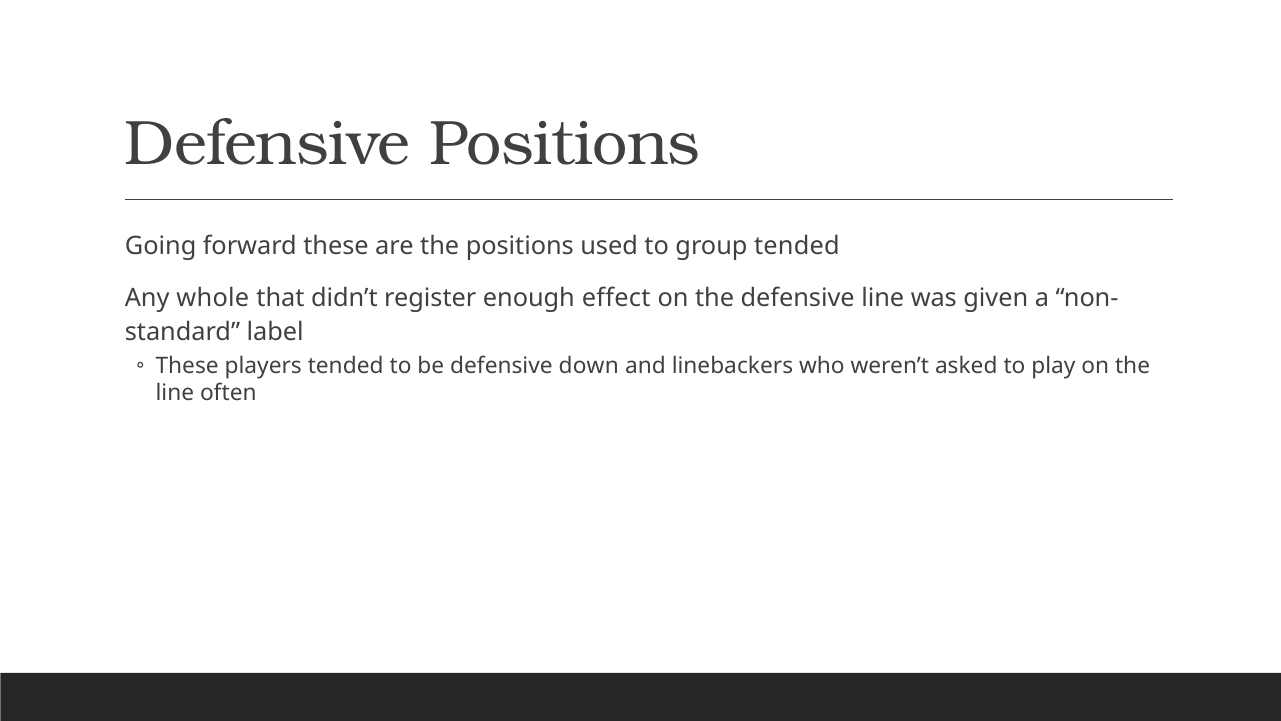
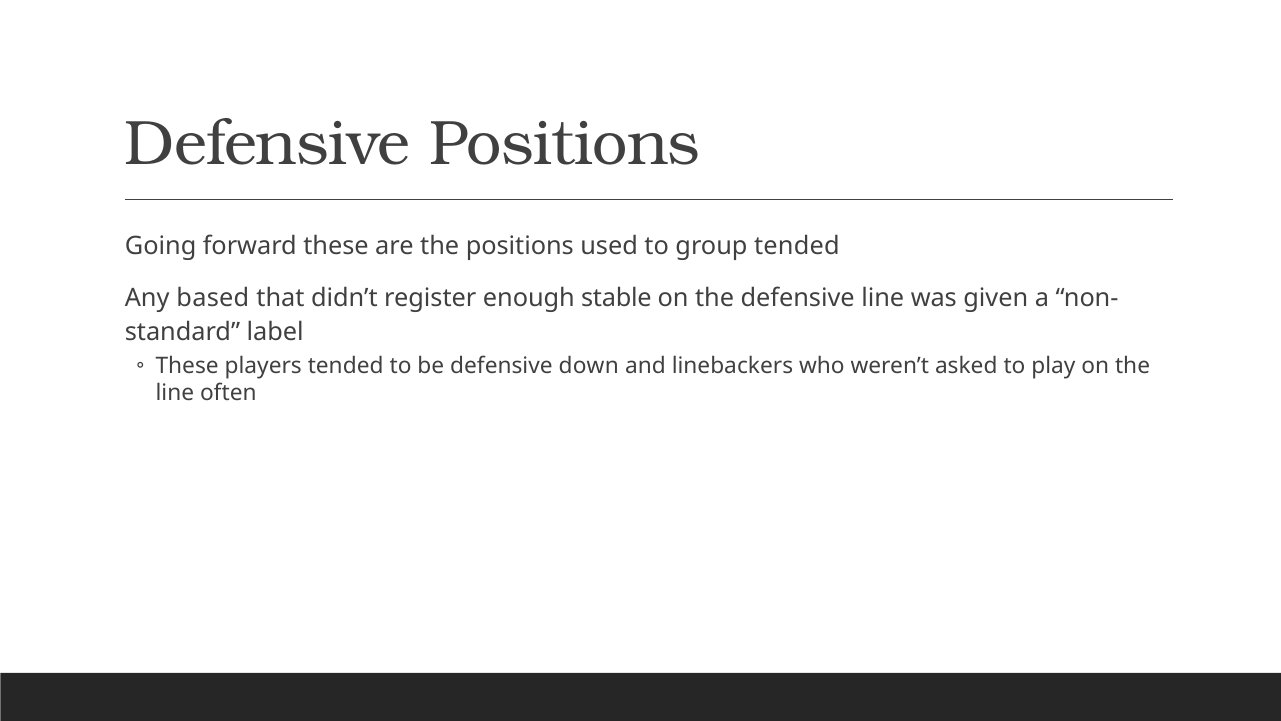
whole: whole -> based (213, 298)
effect: effect -> stable (616, 298)
